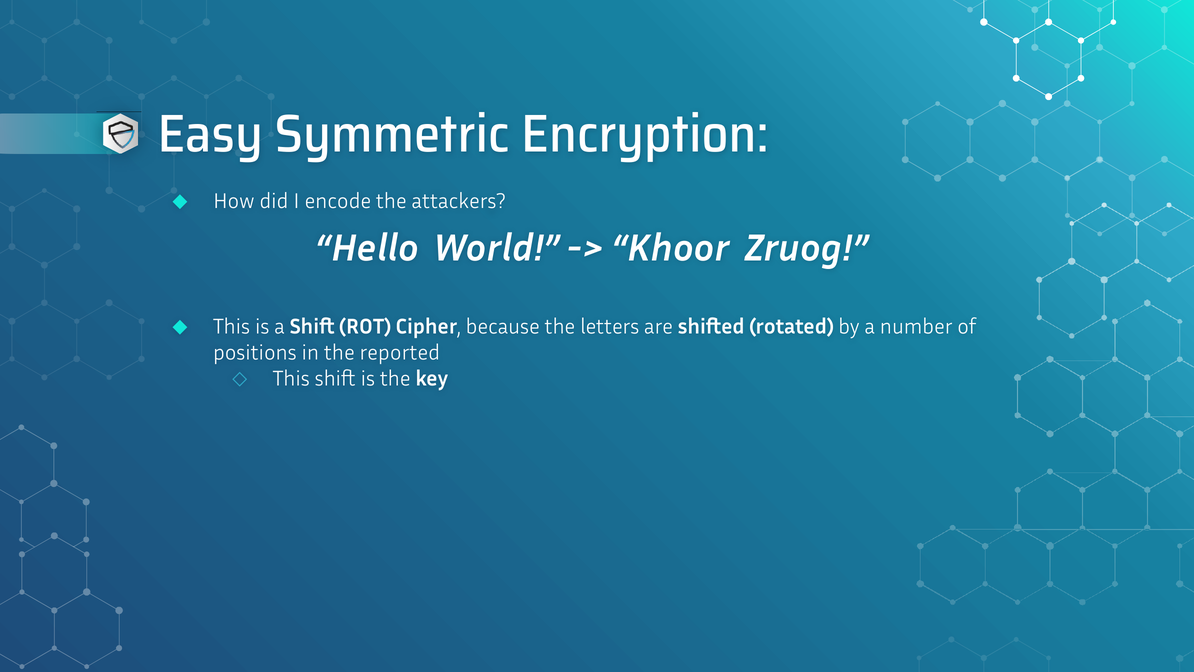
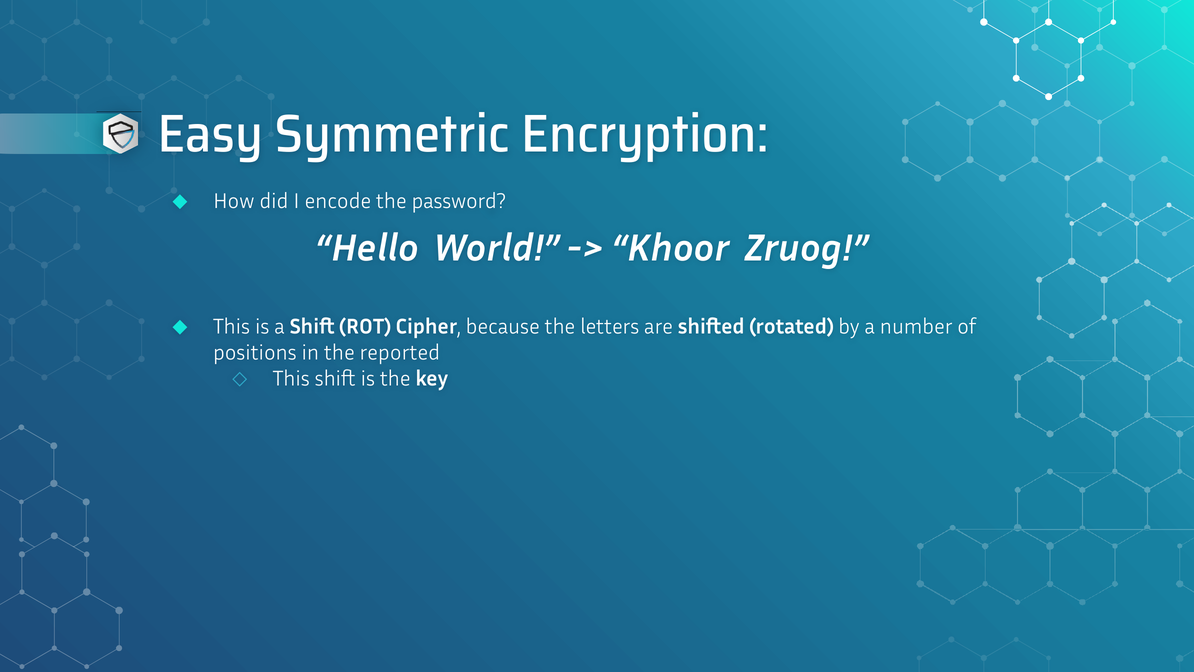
attackers: attackers -> password (459, 201)
